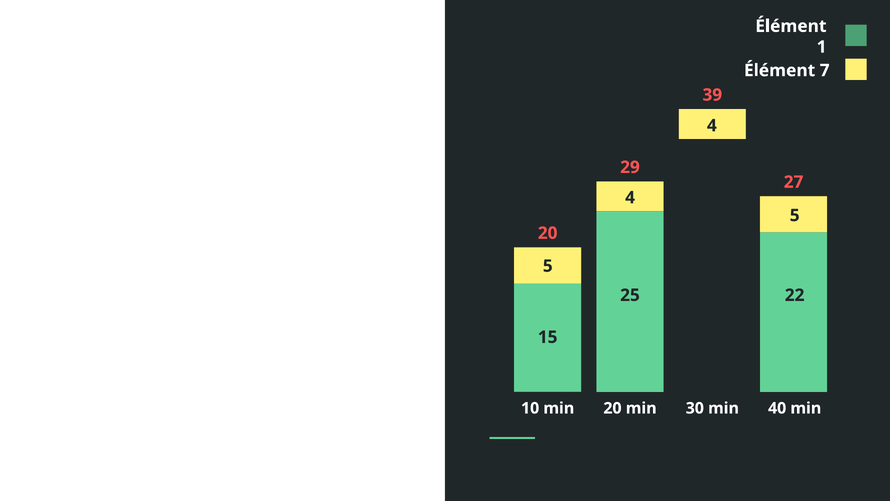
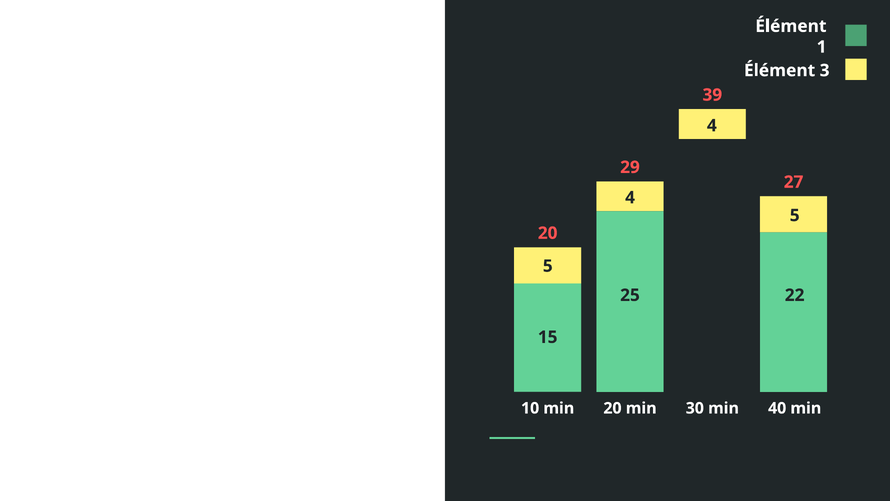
7: 7 -> 3 (825, 70)
